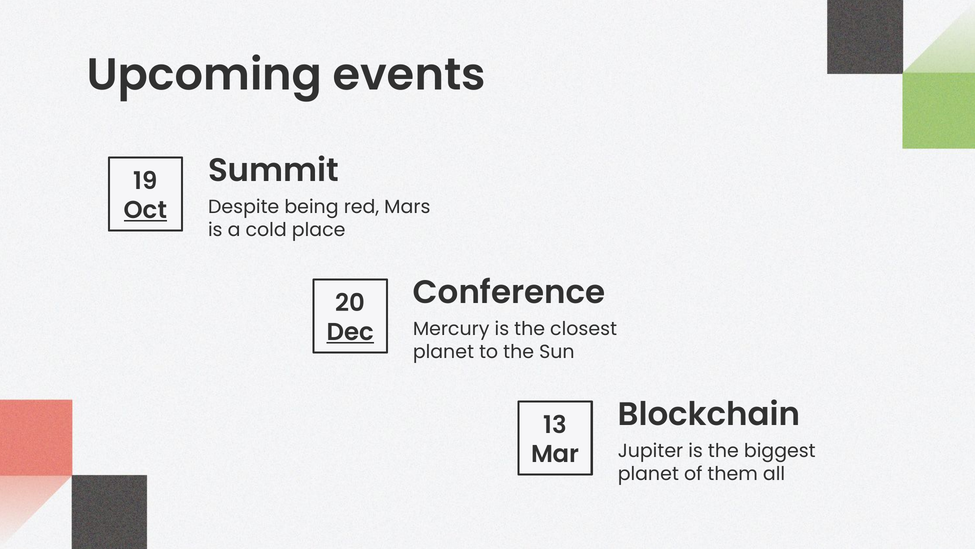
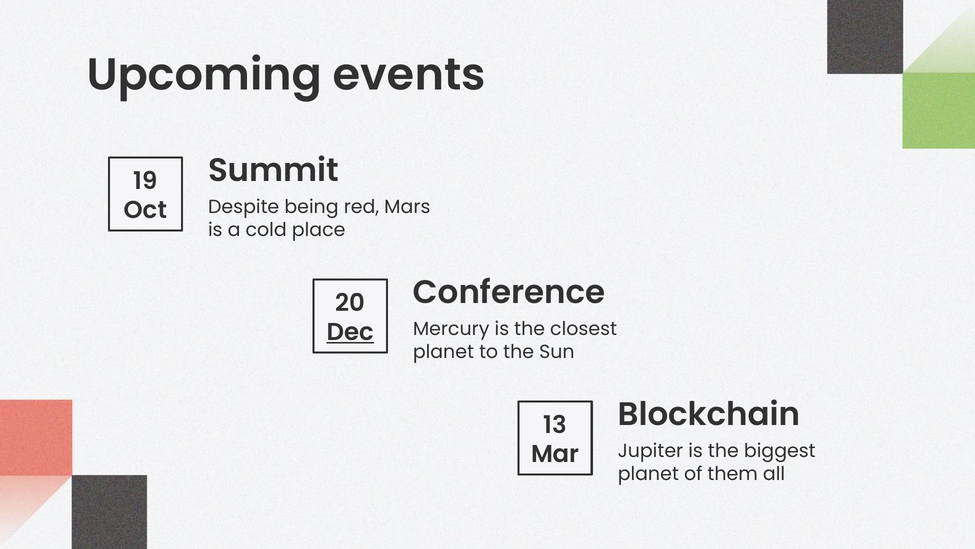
Oct underline: present -> none (145, 210)
